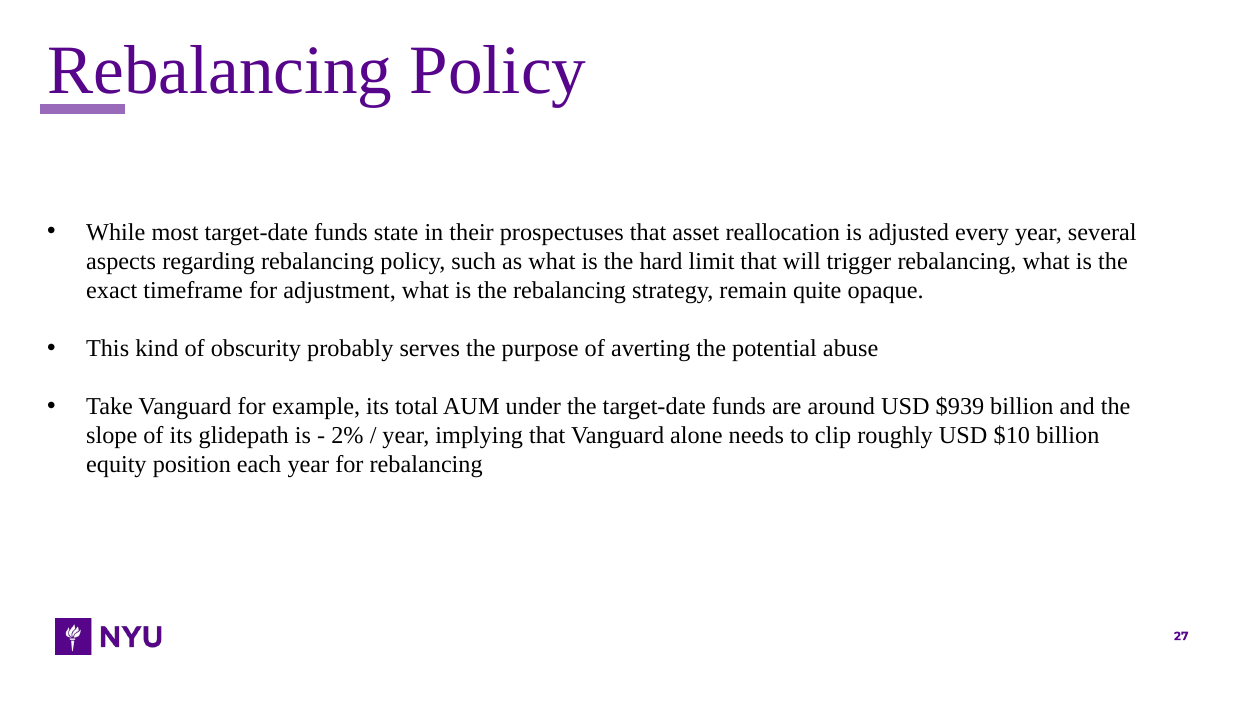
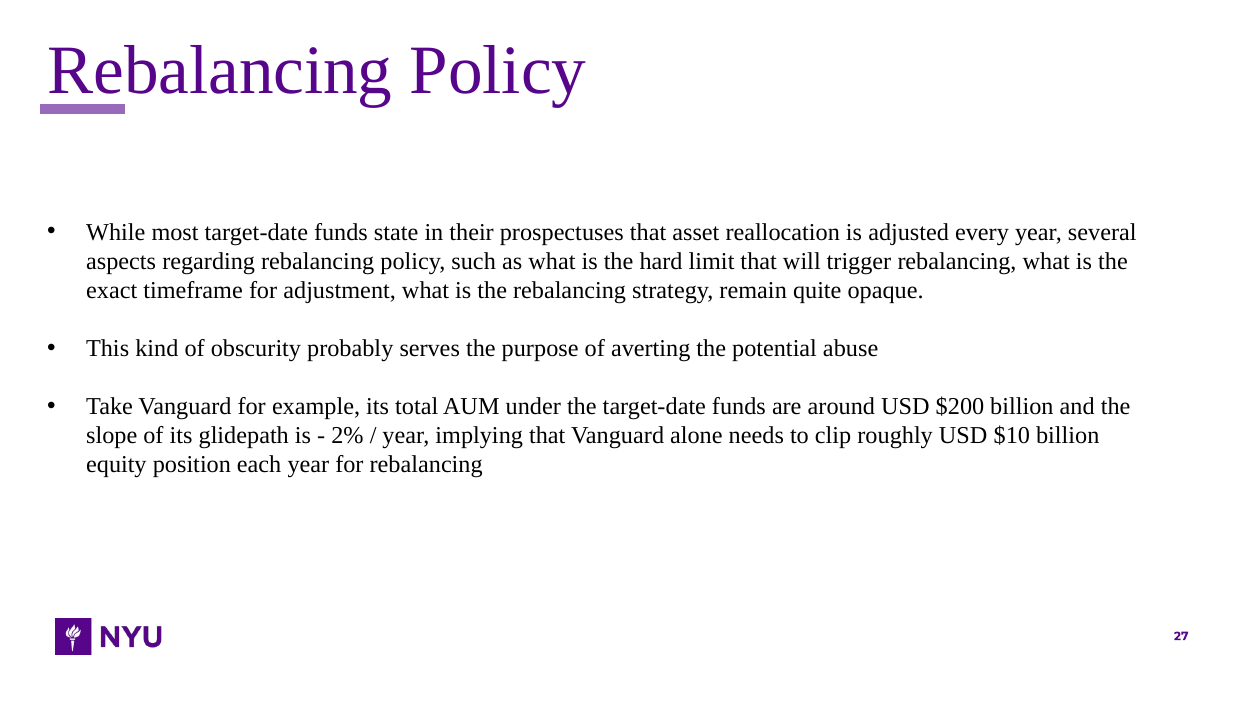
$939: $939 -> $200 (960, 407)
